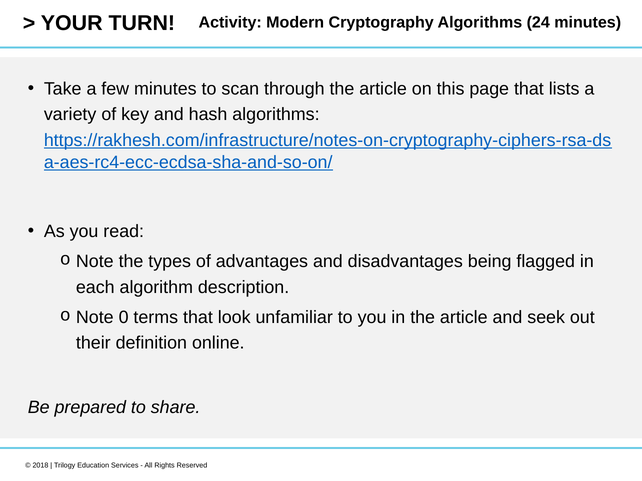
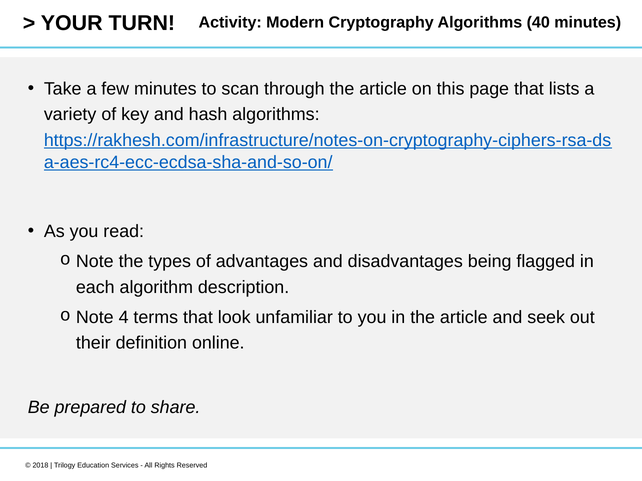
24: 24 -> 40 (538, 23)
0: 0 -> 4 (124, 318)
